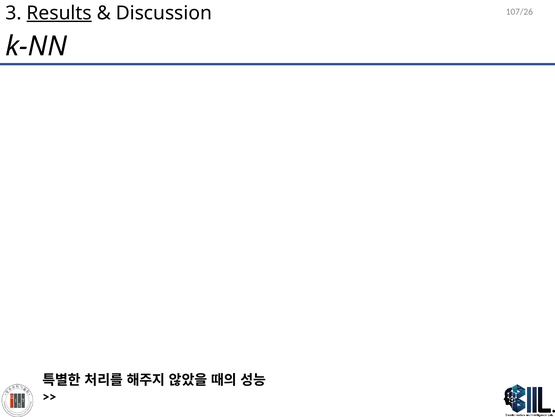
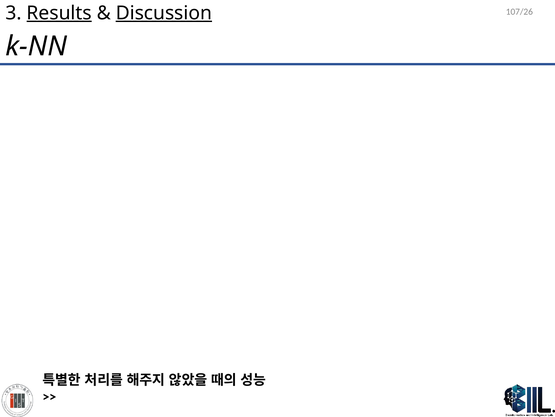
Discussion underline: none -> present (164, 13)
